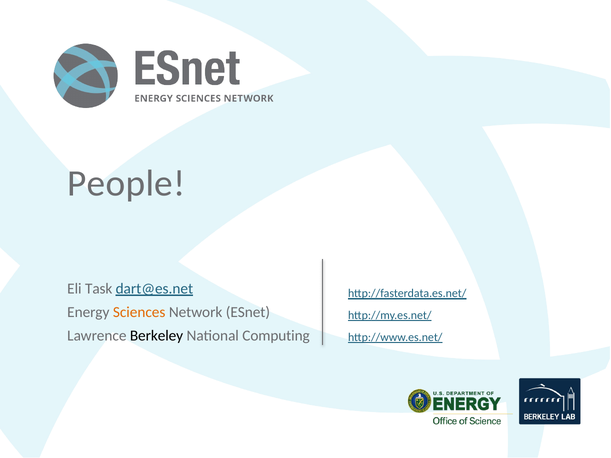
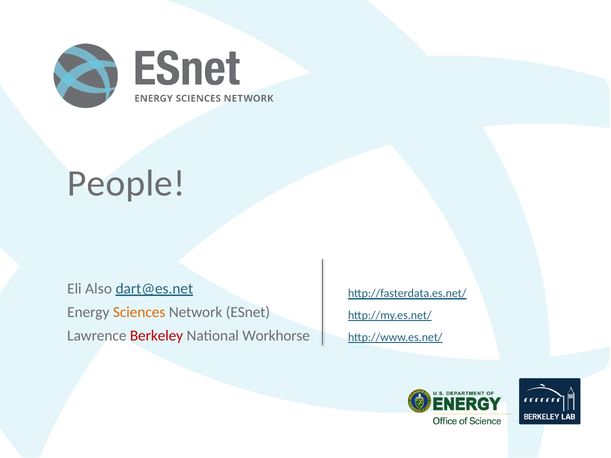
Task: Task -> Also (99, 289)
Berkeley colour: black -> red (157, 336)
Computing: Computing -> Workhorse (276, 336)
